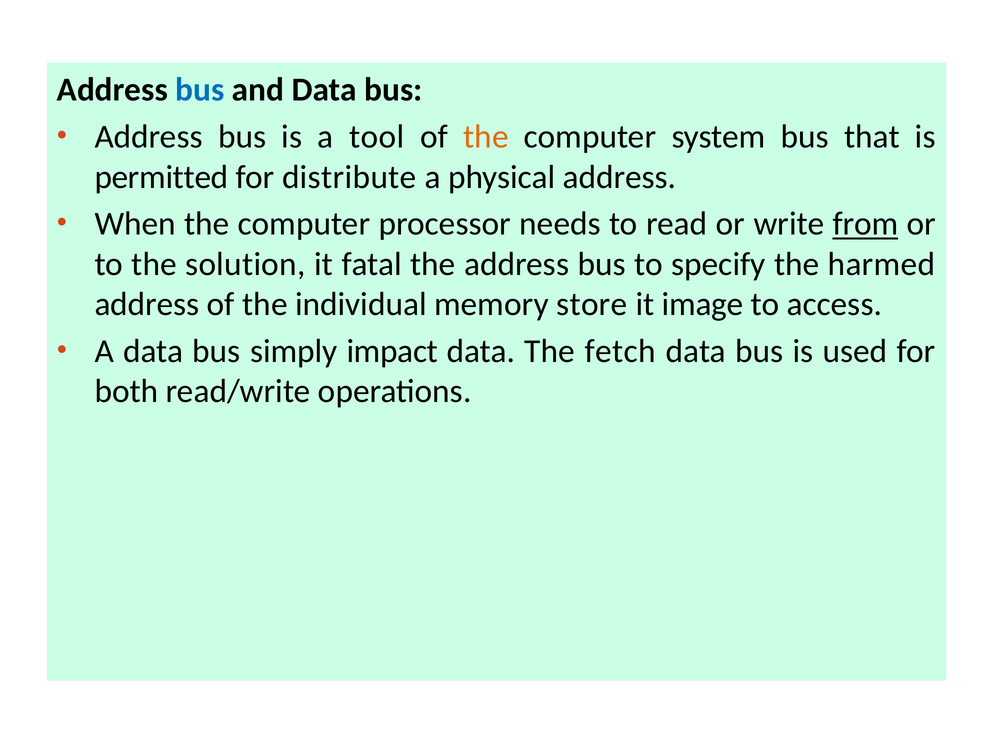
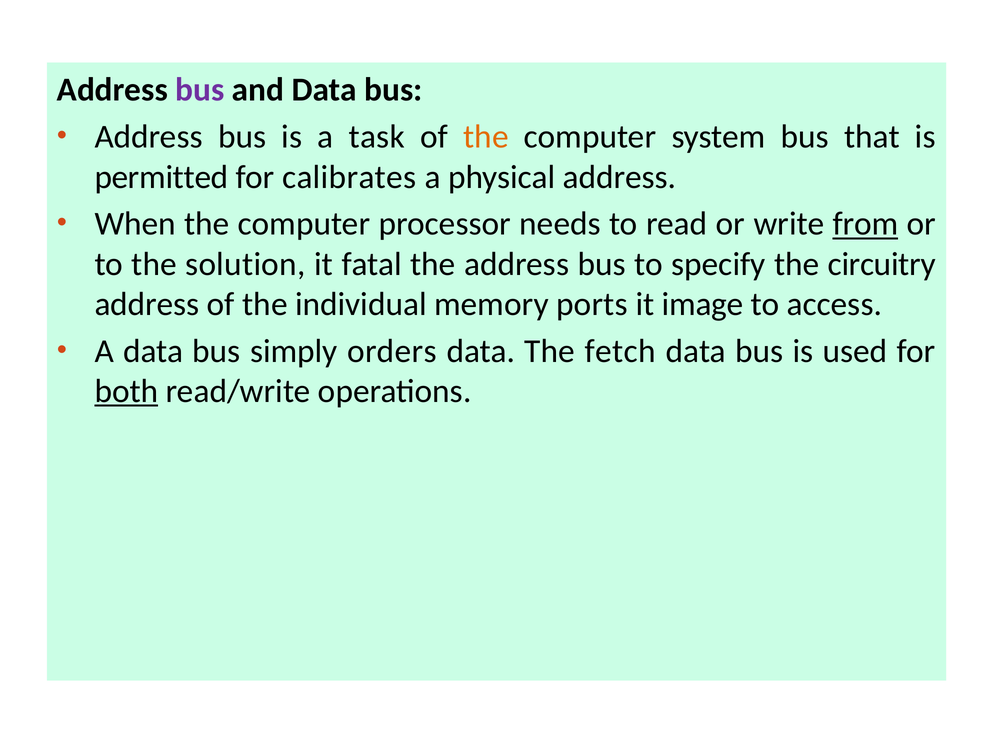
bus colour: blue -> purple (200, 90)
tool: tool -> task (377, 137)
distribute: distribute -> calibrates (349, 177)
harmed: harmed -> circuitry (882, 264)
store: store -> ports (592, 304)
impact: impact -> orders (392, 351)
both underline: none -> present (126, 391)
